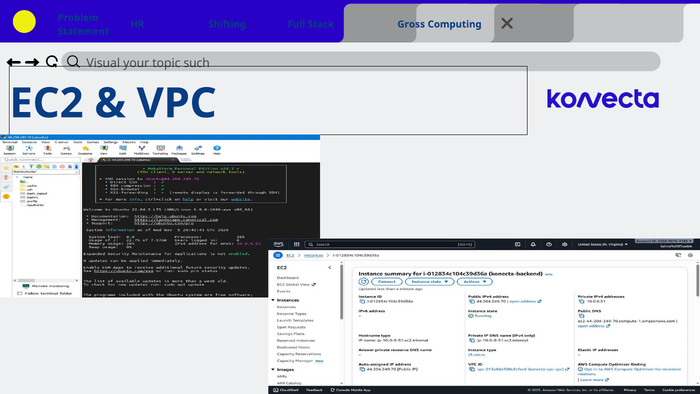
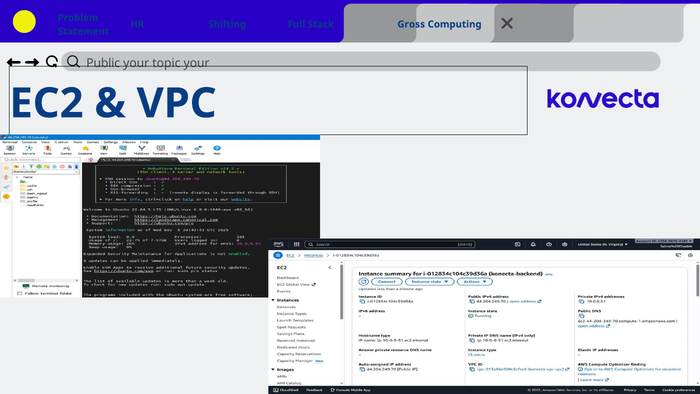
Visual: Visual -> Public (103, 63)
topic such: such -> your (197, 63)
